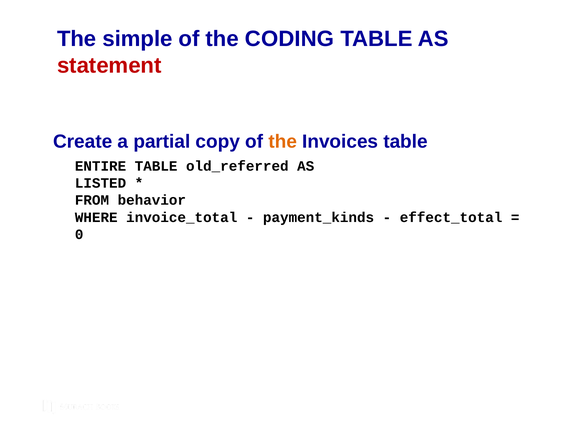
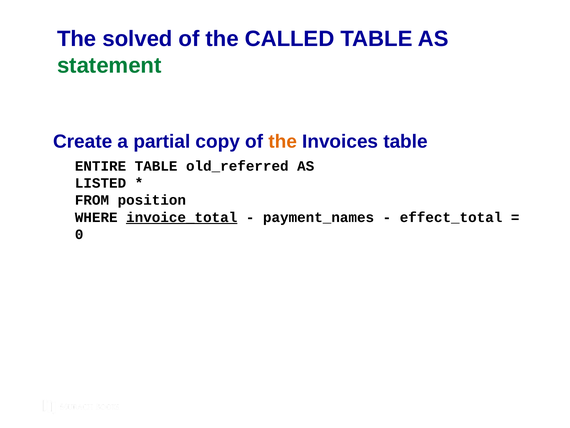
simple: simple -> solved (137, 39)
CODING: CODING -> CALLED (290, 39)
statement colour: red -> green (109, 65)
behavior: behavior -> position (152, 200)
invoice_total underline: none -> present (182, 217)
payment_kinds: payment_kinds -> payment_names (319, 217)
